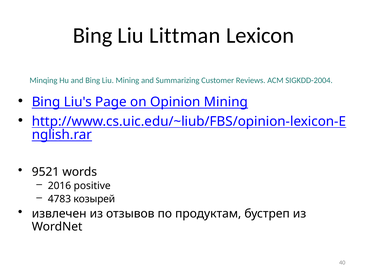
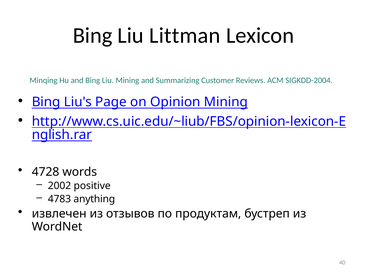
9521: 9521 -> 4728 (46, 172)
2016: 2016 -> 2002 (59, 186)
козырей: козырей -> anything (94, 199)
